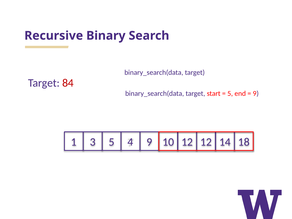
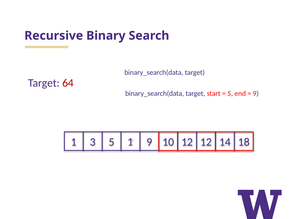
84: 84 -> 64 (68, 83)
5 4: 4 -> 1 (130, 142)
